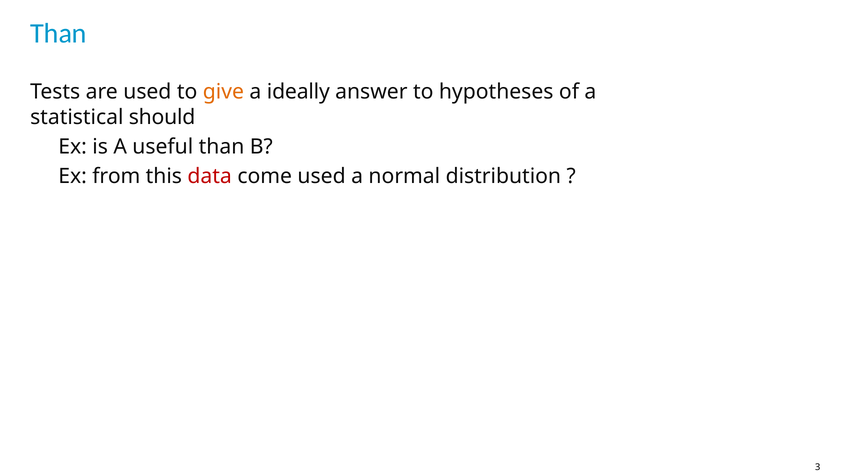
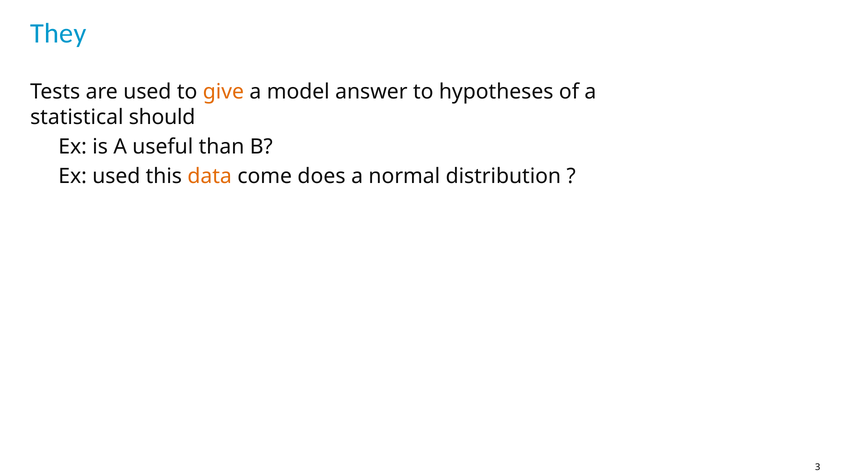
Than: Than -> They (58, 33)
ideally: ideally -> model (298, 92)
Ex from: from -> used (116, 176)
data colour: red -> orange (210, 176)
come used: used -> does (322, 176)
